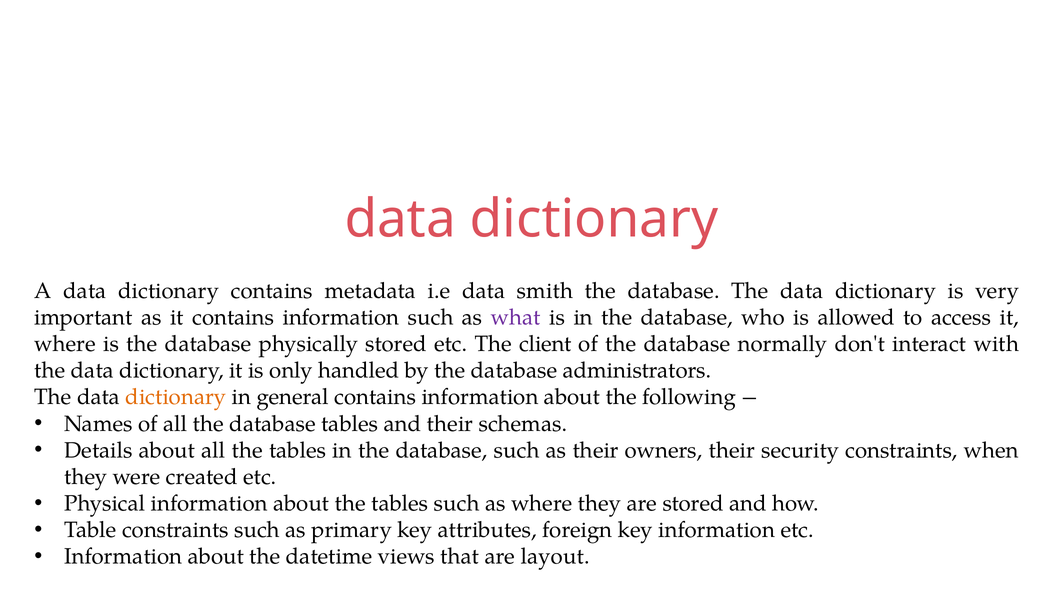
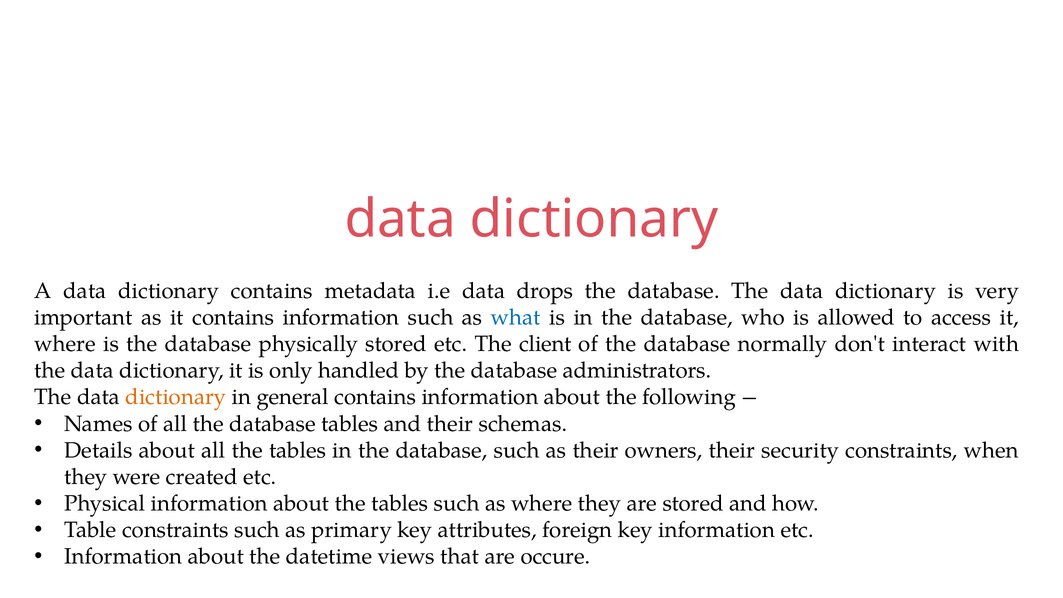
smith: smith -> drops (545, 291)
what colour: purple -> blue (516, 317)
layout: layout -> occure (555, 557)
